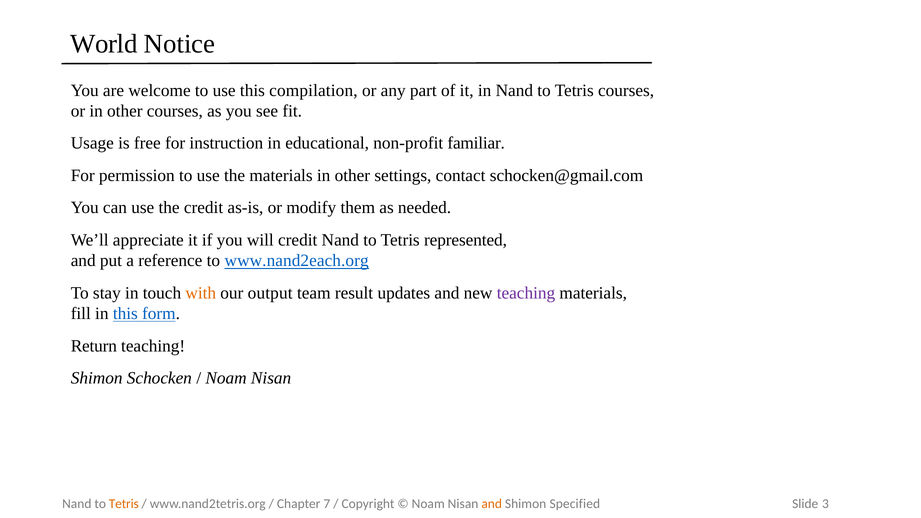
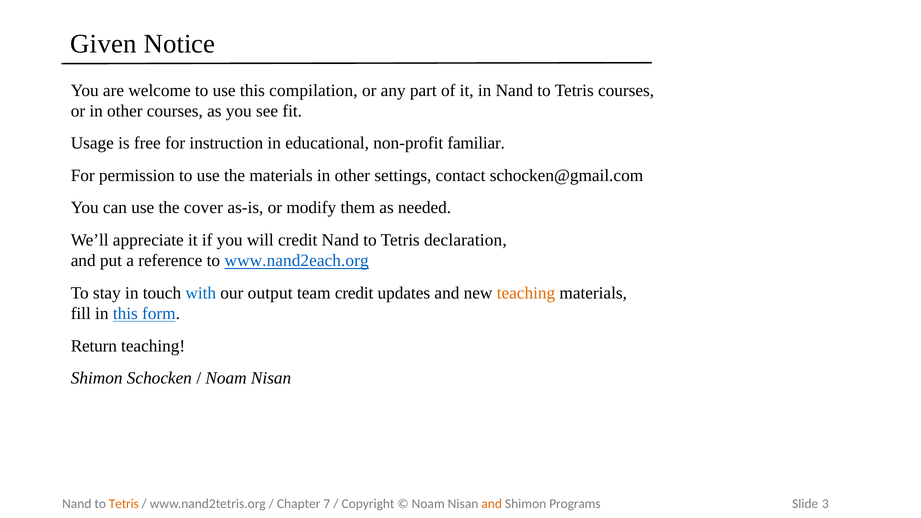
World: World -> Given (104, 44)
the credit: credit -> cover (203, 208)
represented: represented -> declaration (465, 240)
with colour: orange -> blue (201, 293)
team result: result -> credit (354, 293)
teaching colour: purple -> orange (526, 293)
Specified: Specified -> Programs (575, 504)
